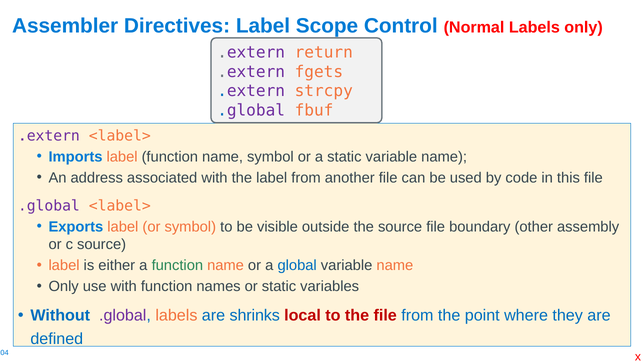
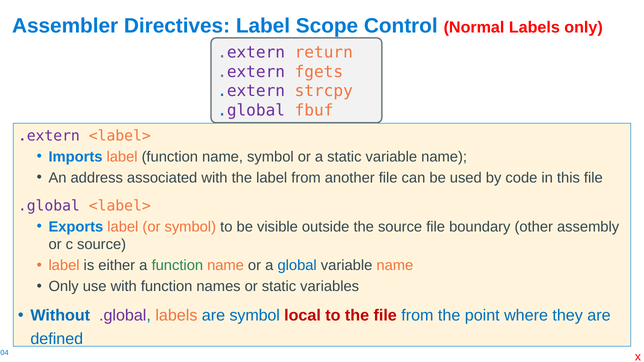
are shrinks: shrinks -> symbol (255, 316)
